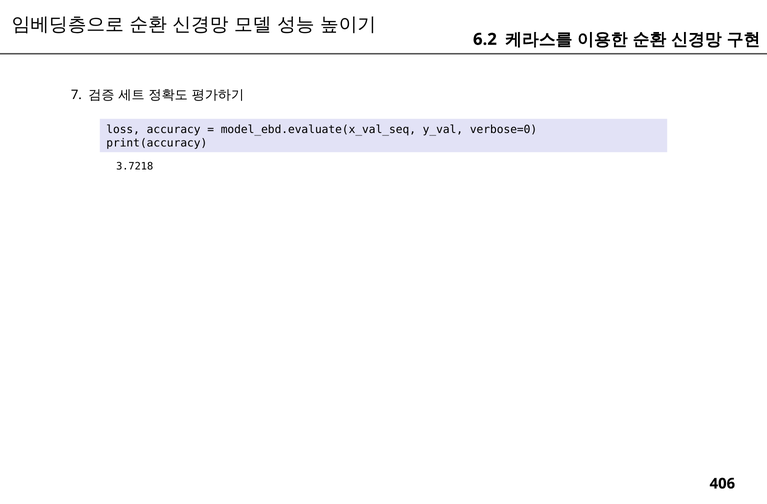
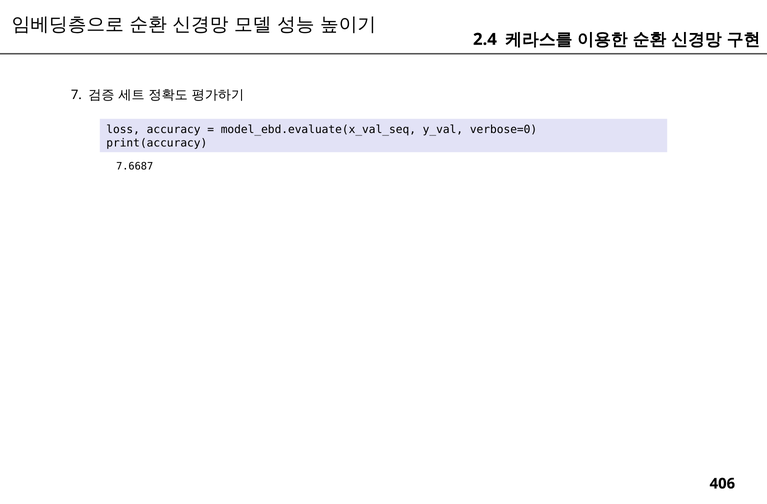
6.2: 6.2 -> 2.4 (485, 39)
3.7218: 3.7218 -> 7.6687 (135, 166)
